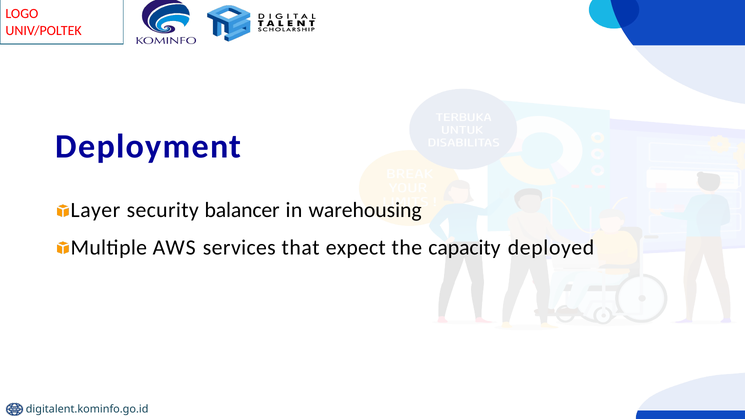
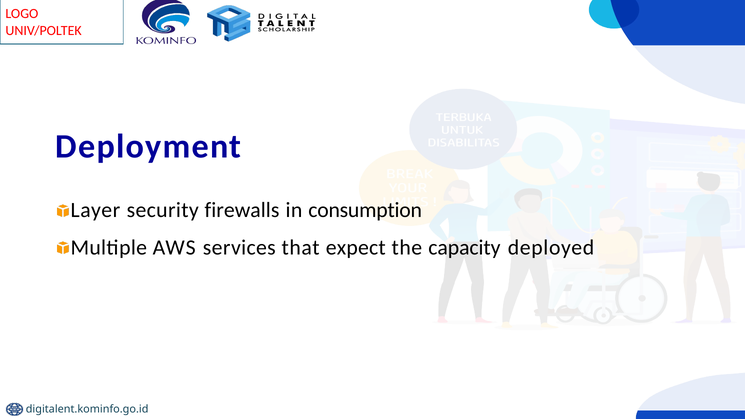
balancer: balancer -> firewalls (242, 210)
warehousing: warehousing -> consumption (365, 210)
